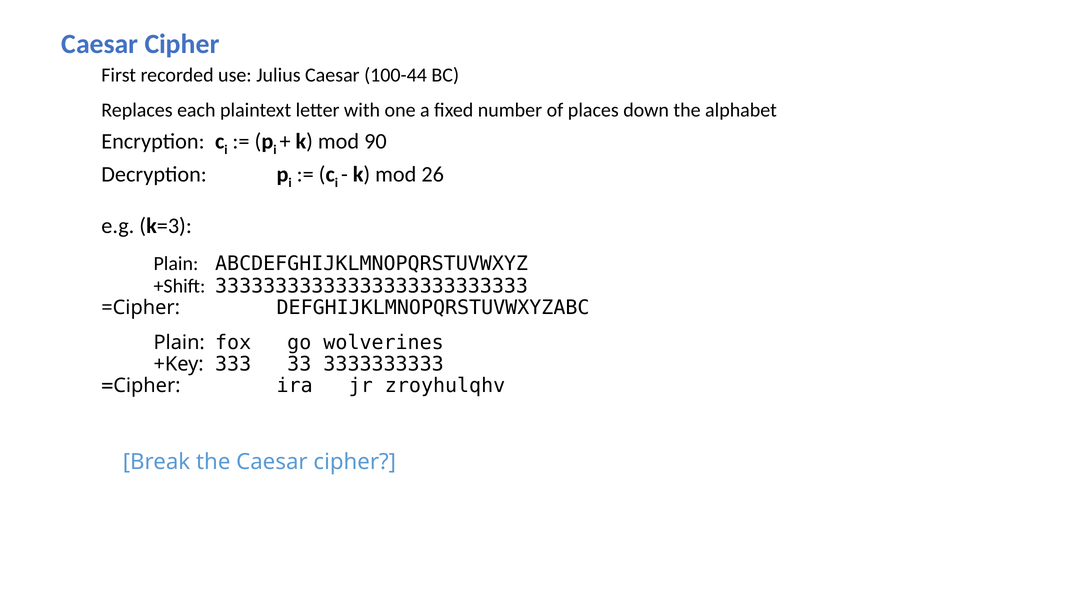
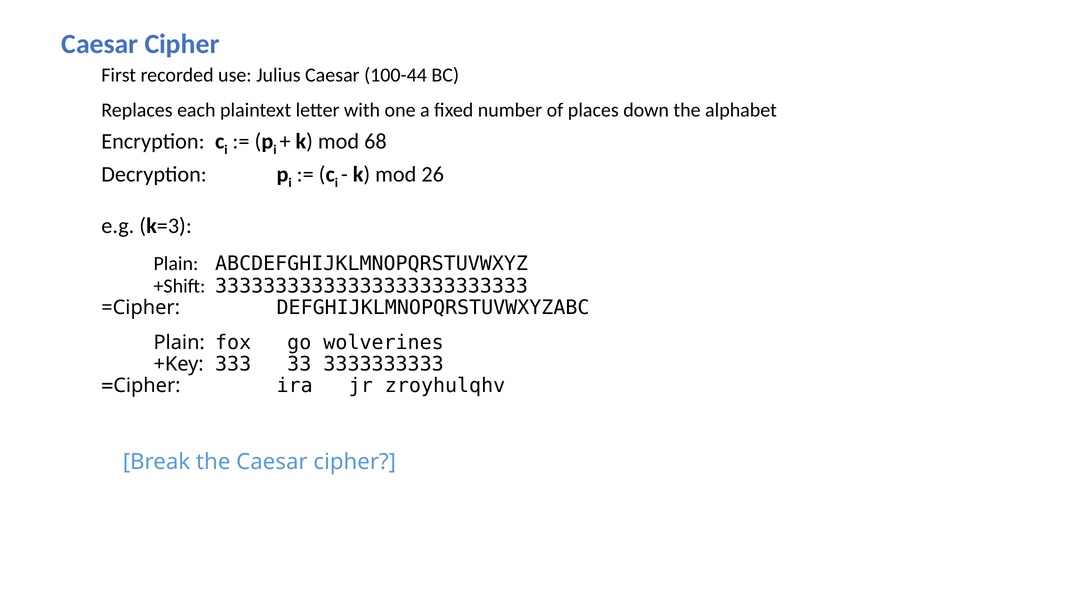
90: 90 -> 68 (375, 141)
